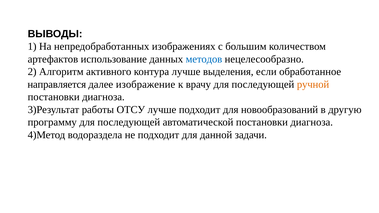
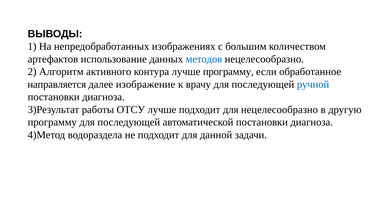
лучше выделения: выделения -> программу (228, 72)
ручной colour: orange -> blue (313, 84)
для новообразований: новообразований -> нецелесообразно (279, 110)
